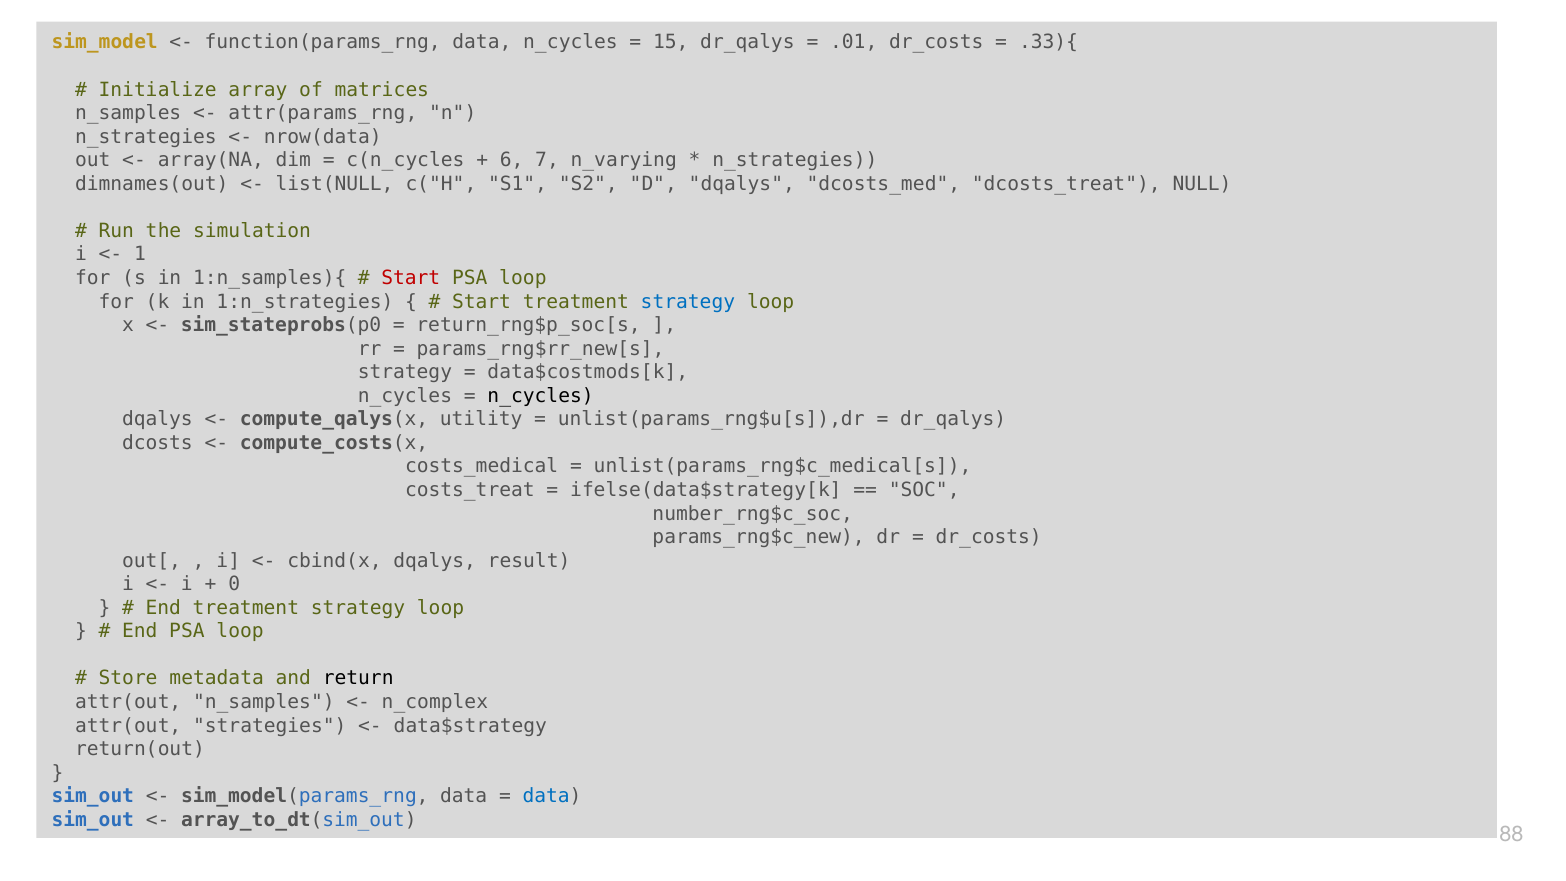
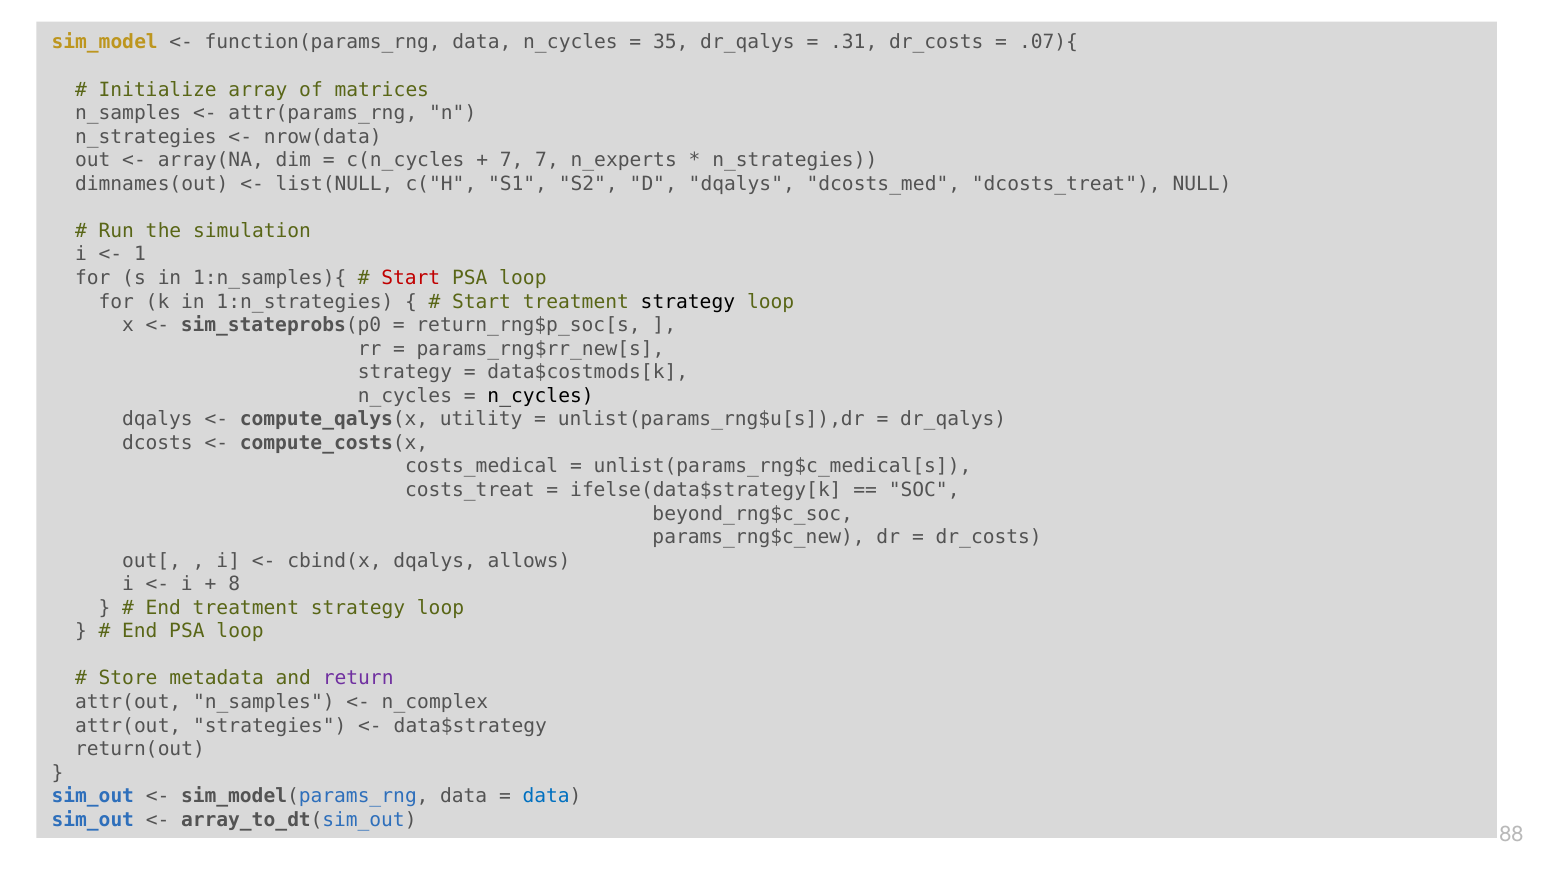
15: 15 -> 35 (671, 42)
.01: .01 -> .31 (854, 42)
.33){: .33){ -> .07){ (1048, 42)
6: 6 -> 7 (512, 160)
n_varying: n_varying -> n_experts (624, 160)
strategy colour: blue -> black (688, 302)
number_rng$c_soc: number_rng$c_soc -> beyond_rng$c_soc (753, 514)
result: result -> allows (529, 561)
0: 0 -> 8 (234, 584)
return colour: black -> purple (358, 678)
